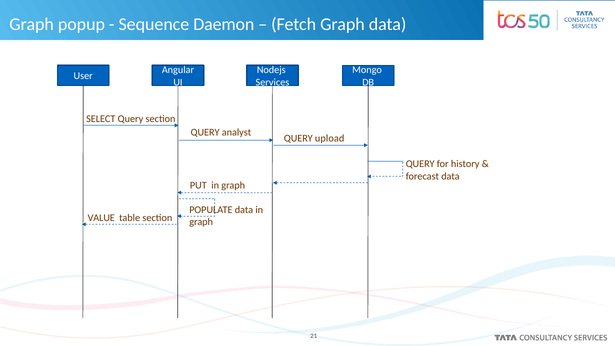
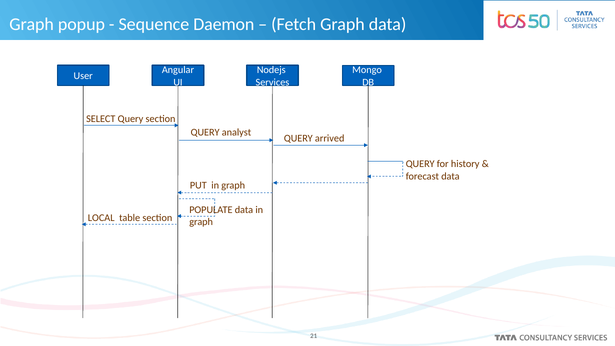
upload: upload -> arrived (330, 138)
VALUE: VALUE -> LOCAL (101, 218)
